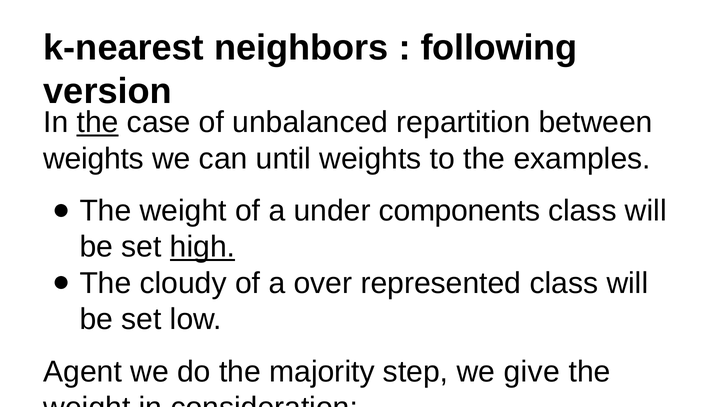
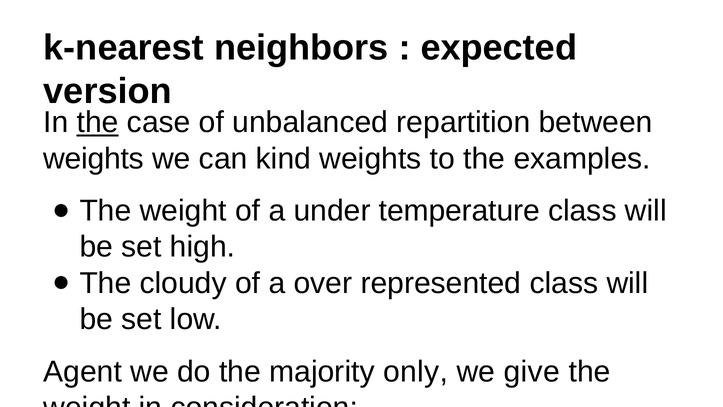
following: following -> expected (499, 48)
until: until -> kind (283, 158)
components: components -> temperature (459, 211)
high underline: present -> none (203, 247)
step: step -> only (415, 371)
